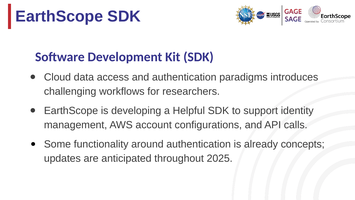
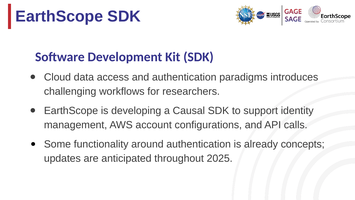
Helpful: Helpful -> Causal (189, 110)
